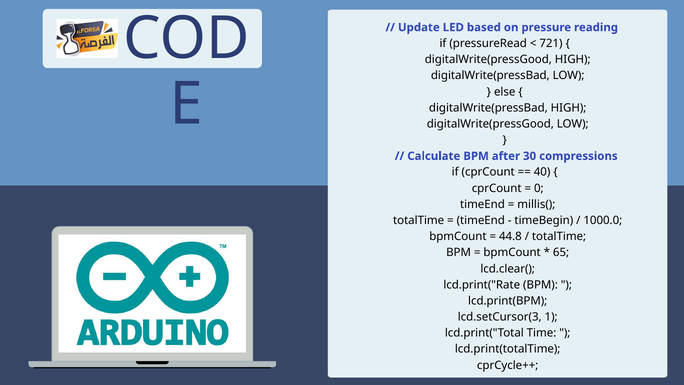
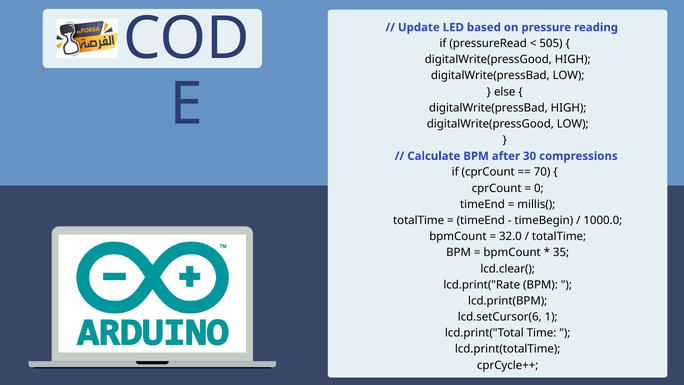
721: 721 -> 505 (551, 43)
40: 40 -> 70 (542, 172)
44.8: 44.8 -> 32.0 (510, 236)
65: 65 -> 35 (561, 252)
lcd.setCursor(3: lcd.setCursor(3 -> lcd.setCursor(6 (500, 317)
